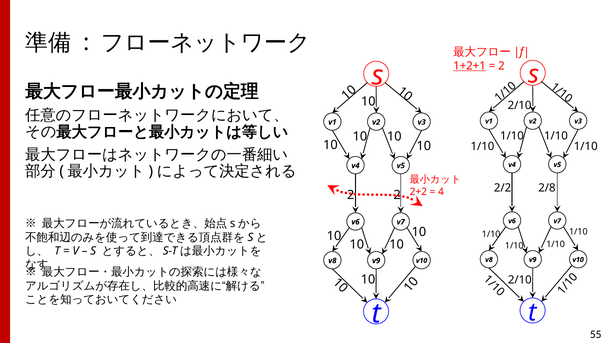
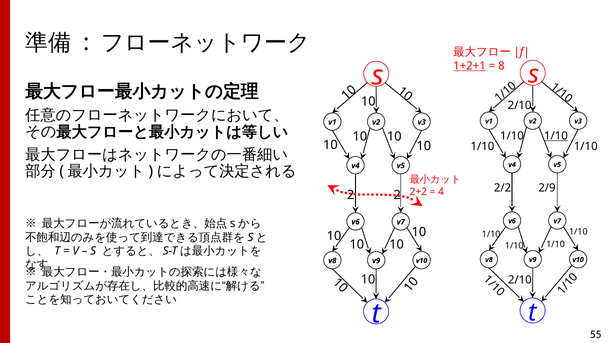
2: 2 -> 8 (502, 66)
1/10 underline: none -> present (556, 136)
2/8: 2/8 -> 2/9 (547, 188)
